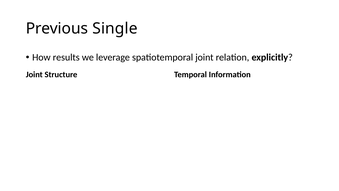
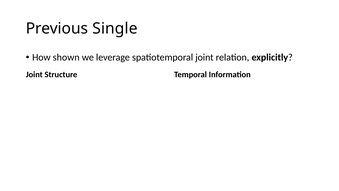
results: results -> shown (66, 57)
